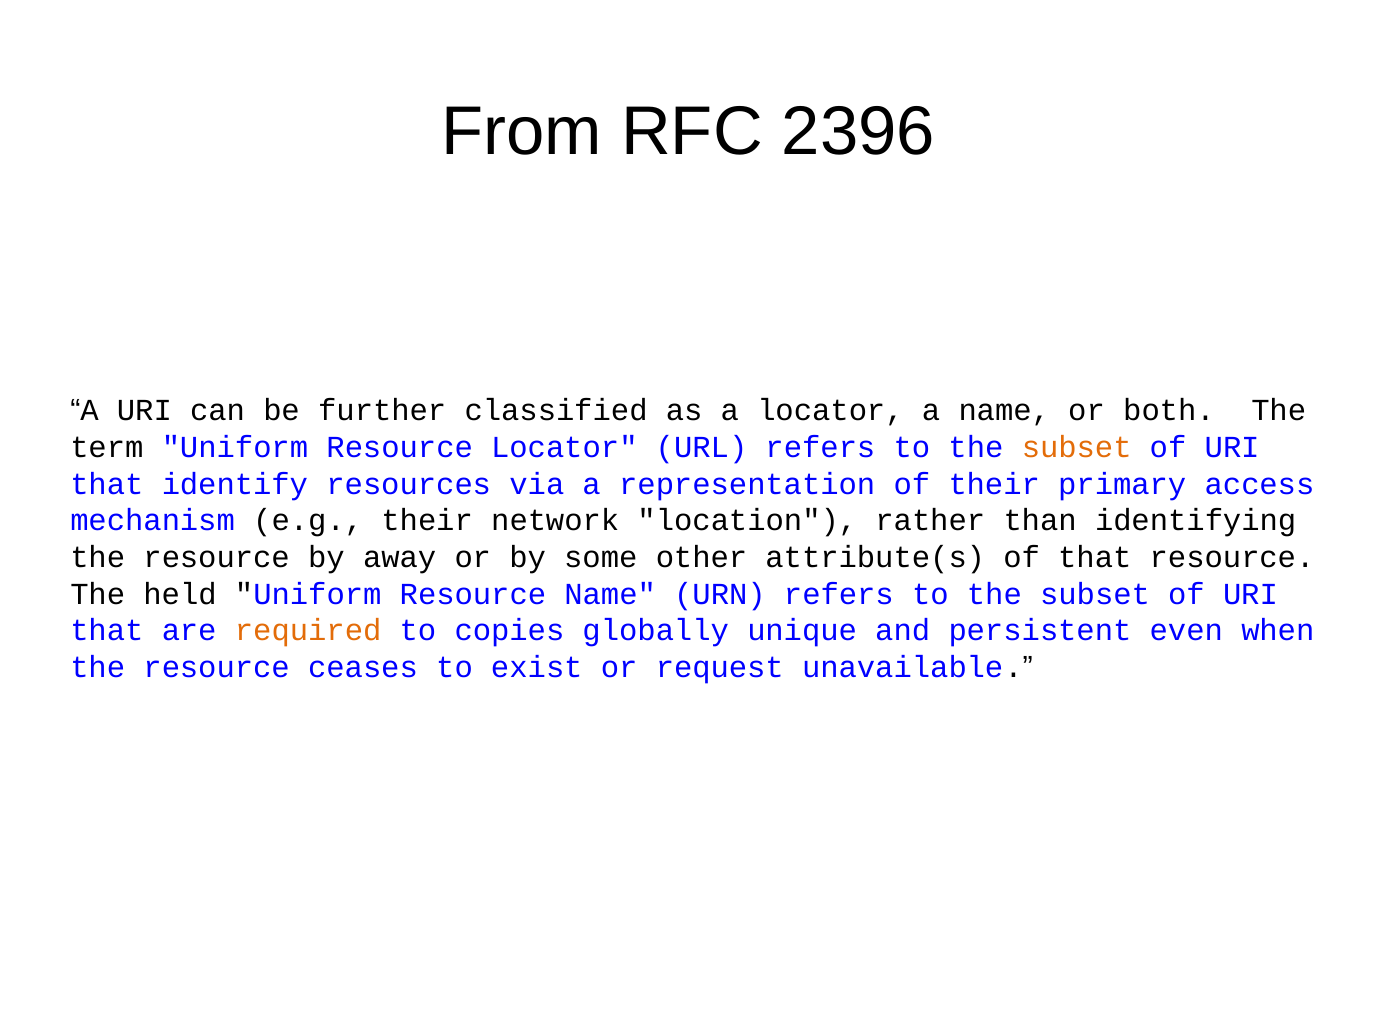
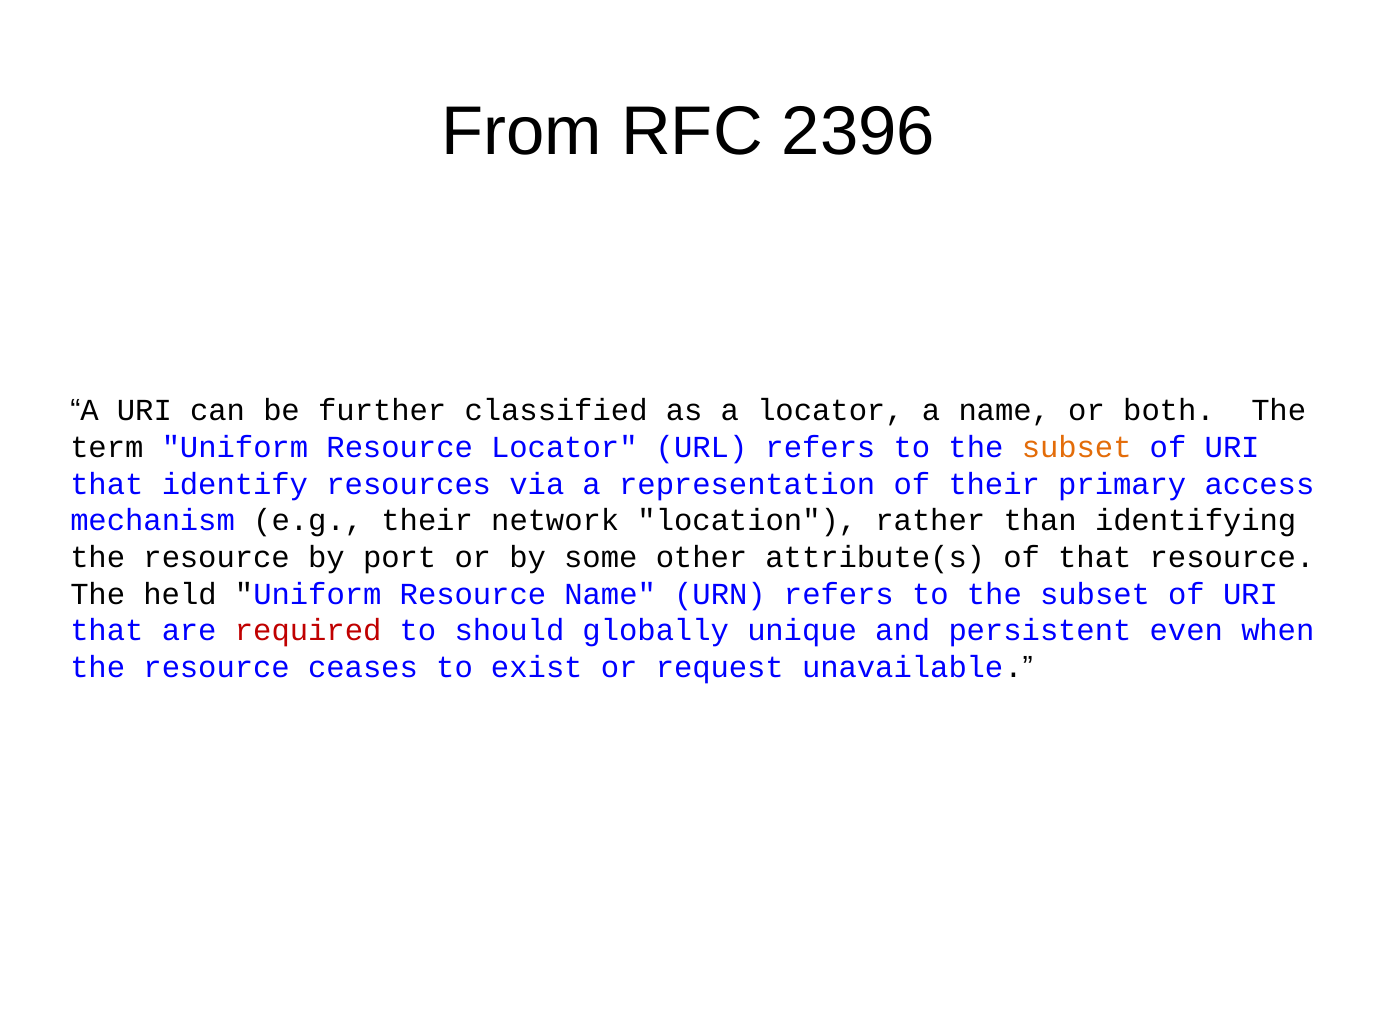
away: away -> port (400, 557)
required colour: orange -> red (308, 631)
copies: copies -> should (509, 631)
